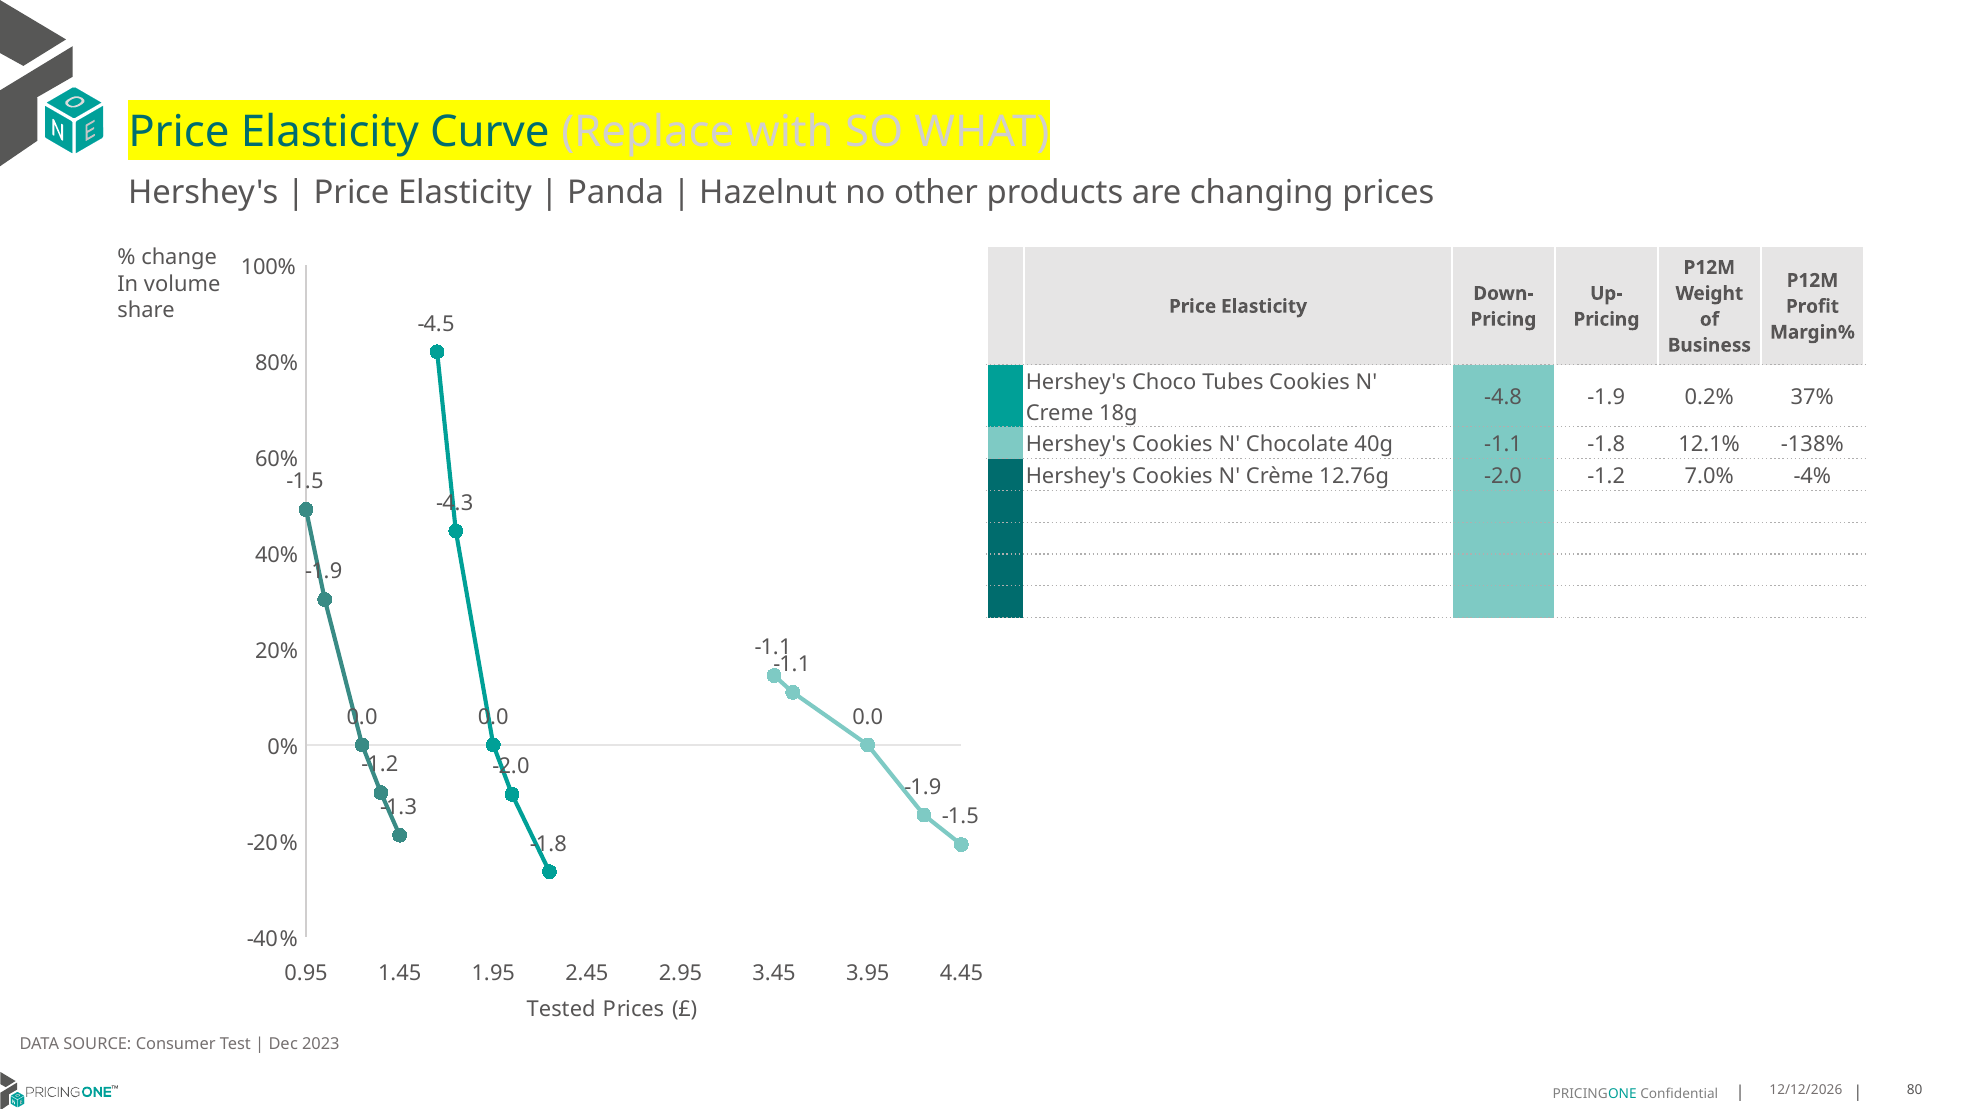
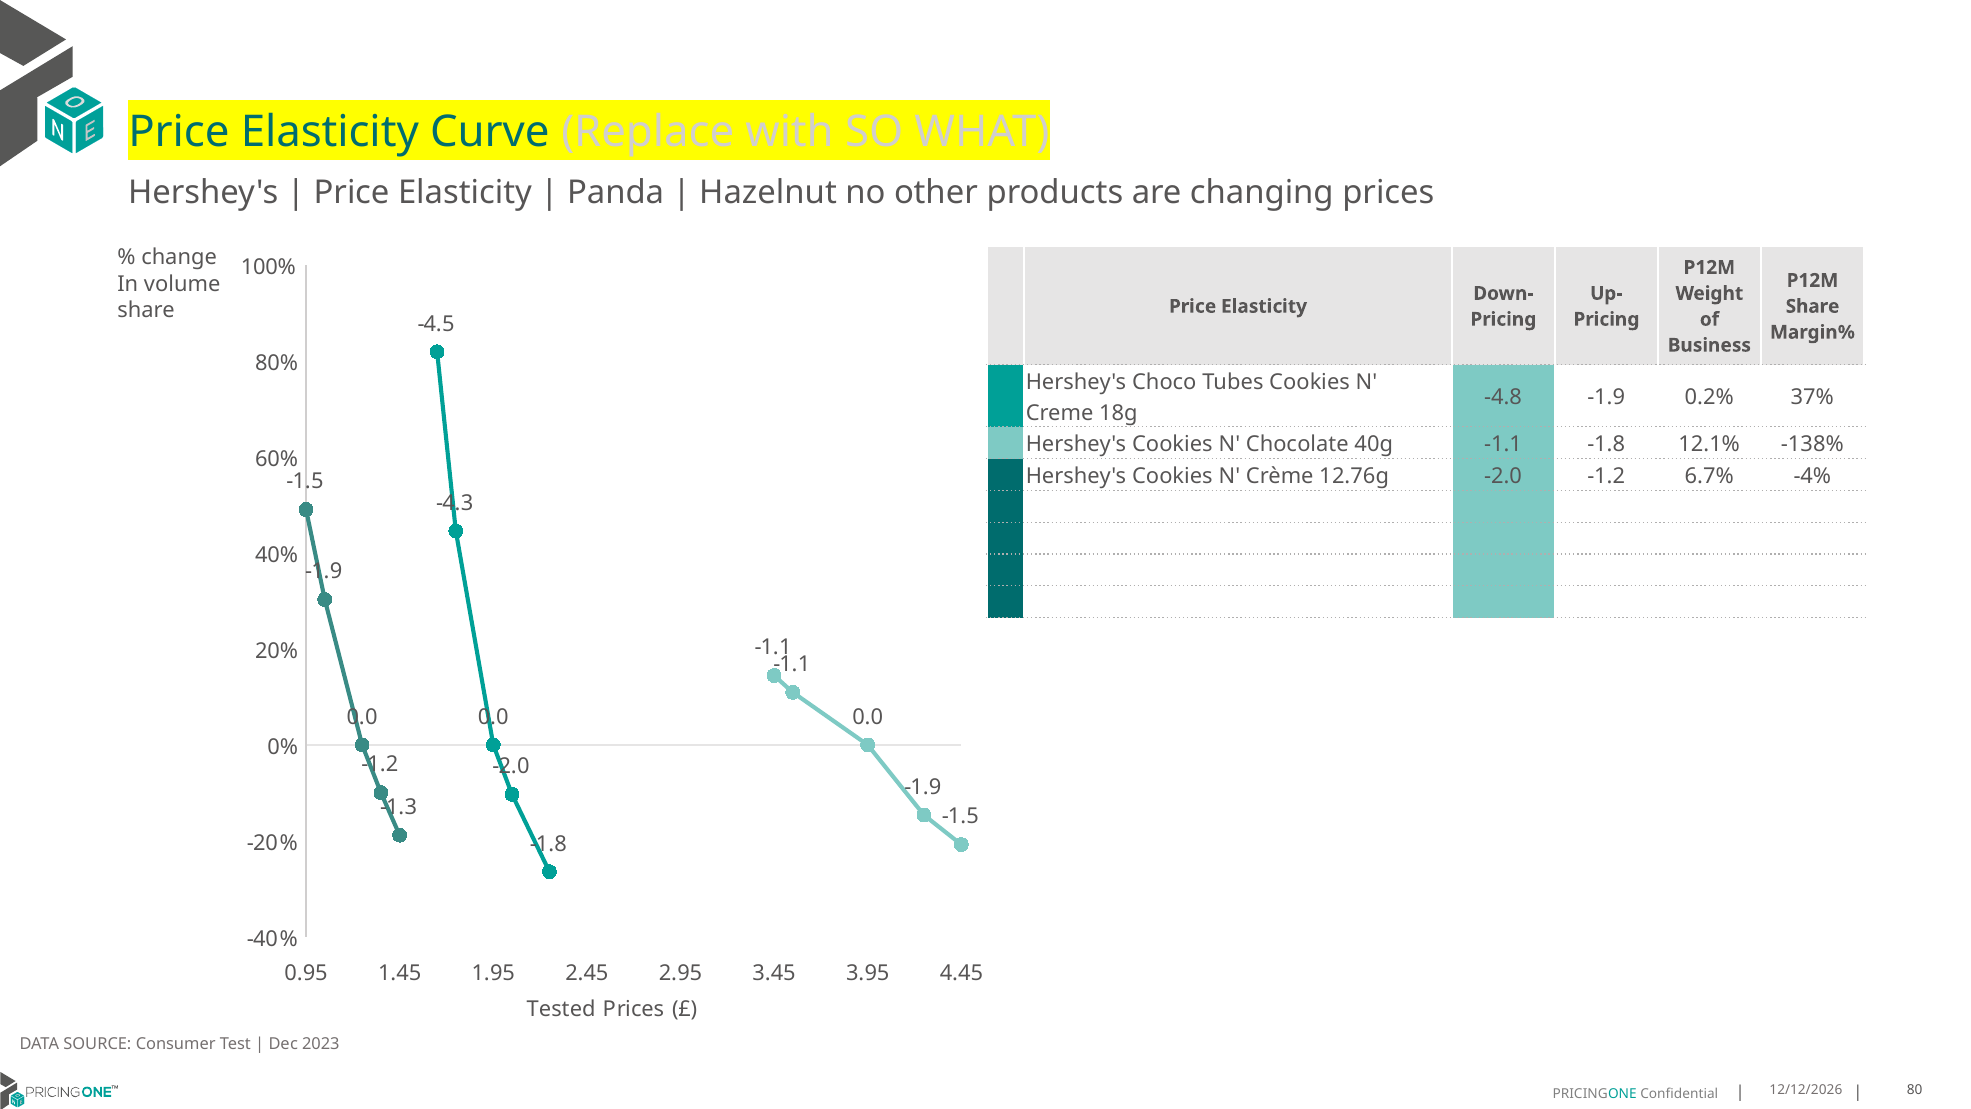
Profit: Profit -> Share (1813, 306)
7.0%: 7.0% -> 6.7% (1709, 476)
